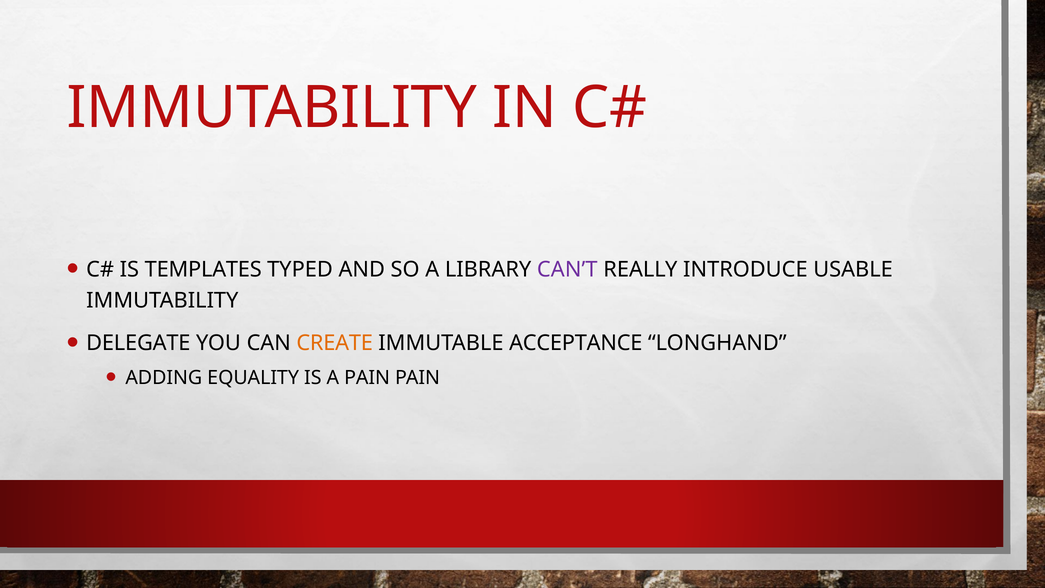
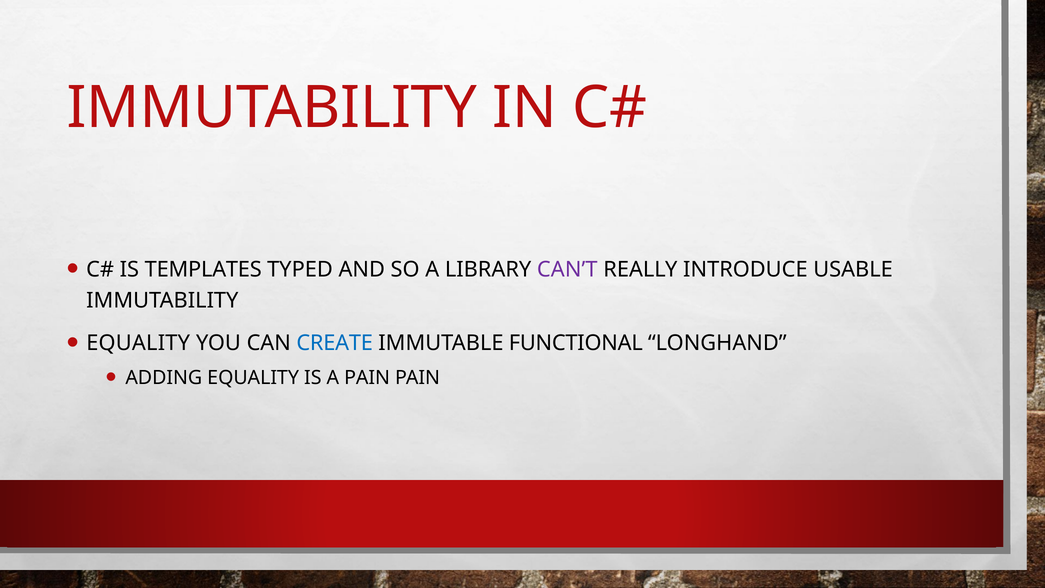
DELEGATE: DELEGATE -> EQUALITY (138, 343)
CREATE colour: orange -> blue (335, 343)
ACCEPTANCE: ACCEPTANCE -> FUNCTIONAL (576, 343)
